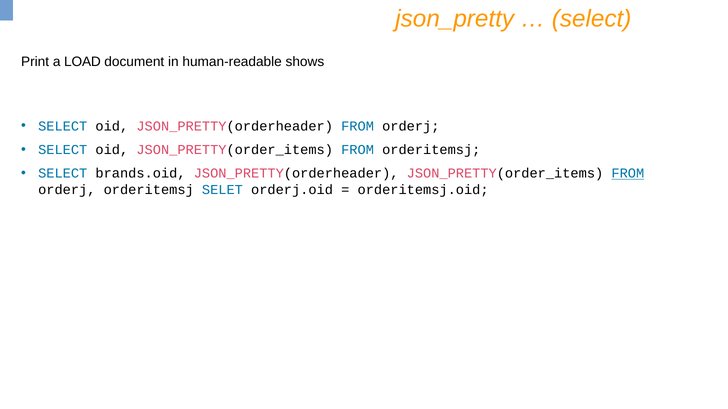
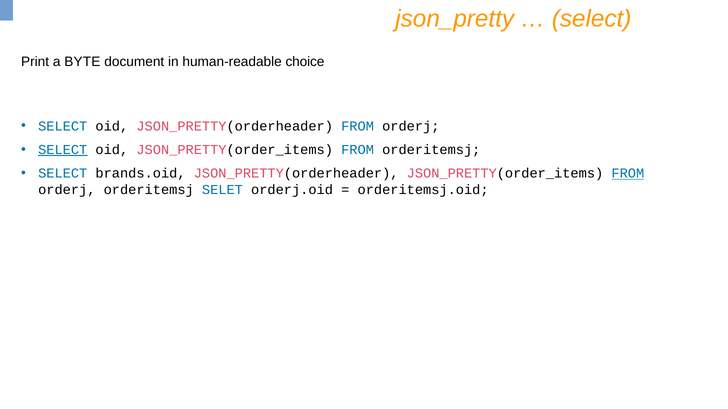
LOAD: LOAD -> BYTE (82, 62)
shows: shows -> choice (305, 62)
SELECT underline: none -> present (63, 150)
